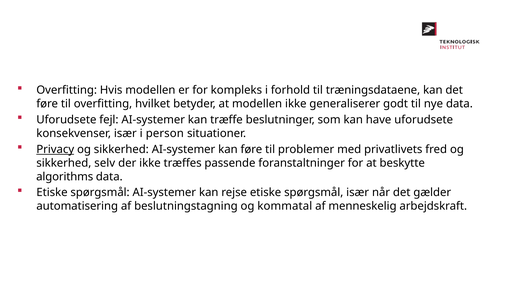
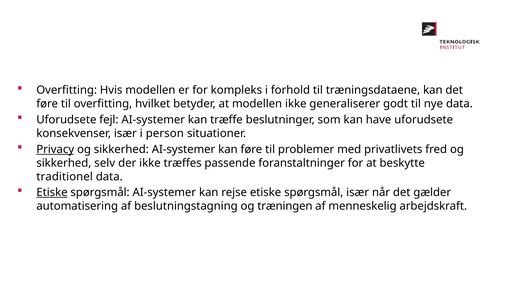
algorithms: algorithms -> traditionel (65, 177)
Etiske underline: none -> present (52, 193)
kommatal: kommatal -> træningen (285, 206)
